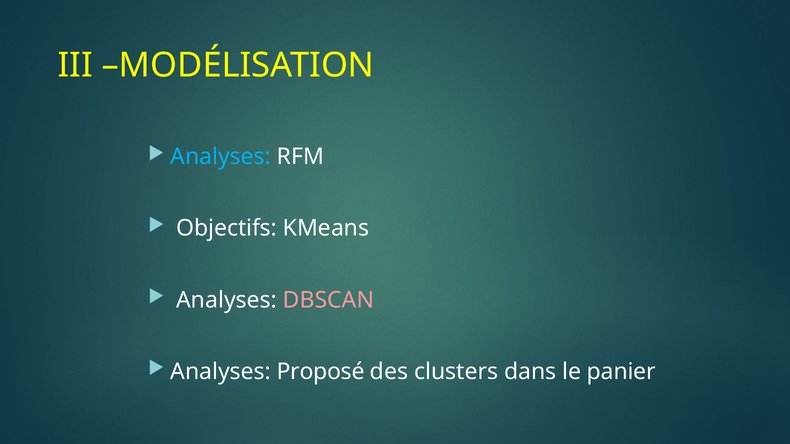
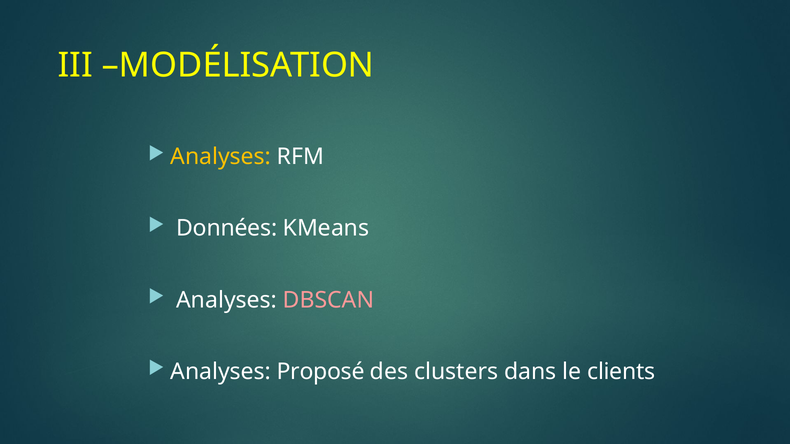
Analyses colour: light blue -> yellow (221, 157)
Objectifs: Objectifs -> Données (227, 229)
panier: panier -> clients (621, 372)
